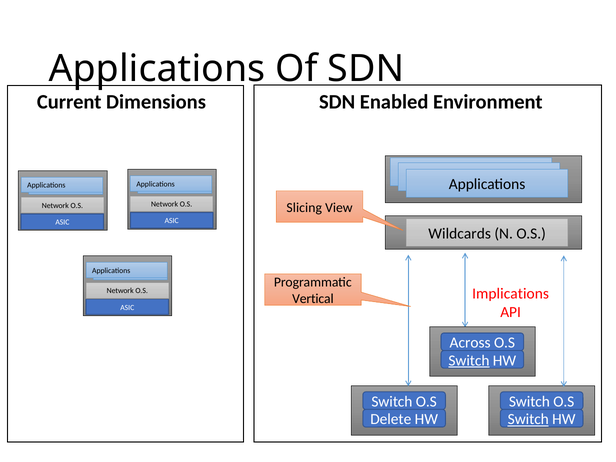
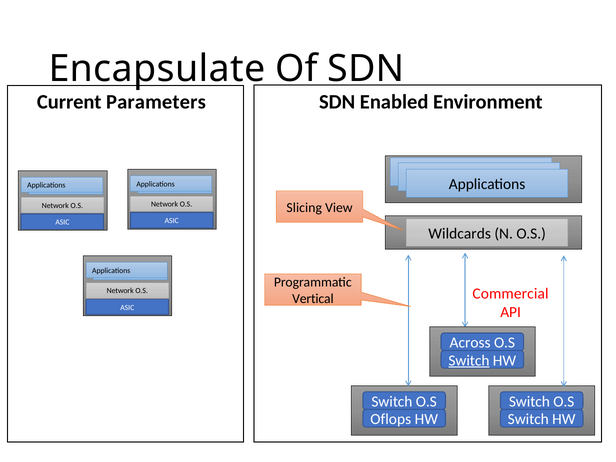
Applications: Applications -> Encapsulate (157, 69)
Dimensions: Dimensions -> Parameters (156, 102)
Implications: Implications -> Commercial (511, 294)
Delete: Delete -> Oflops (391, 419)
Switch underline: present -> none (528, 419)
